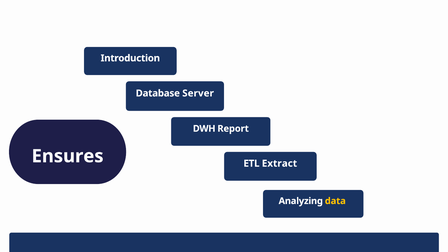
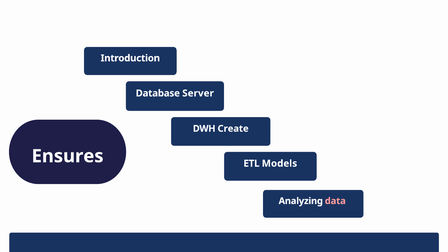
Report: Report -> Create (233, 129)
Extract: Extract -> Models (279, 163)
data colour: yellow -> pink (335, 201)
